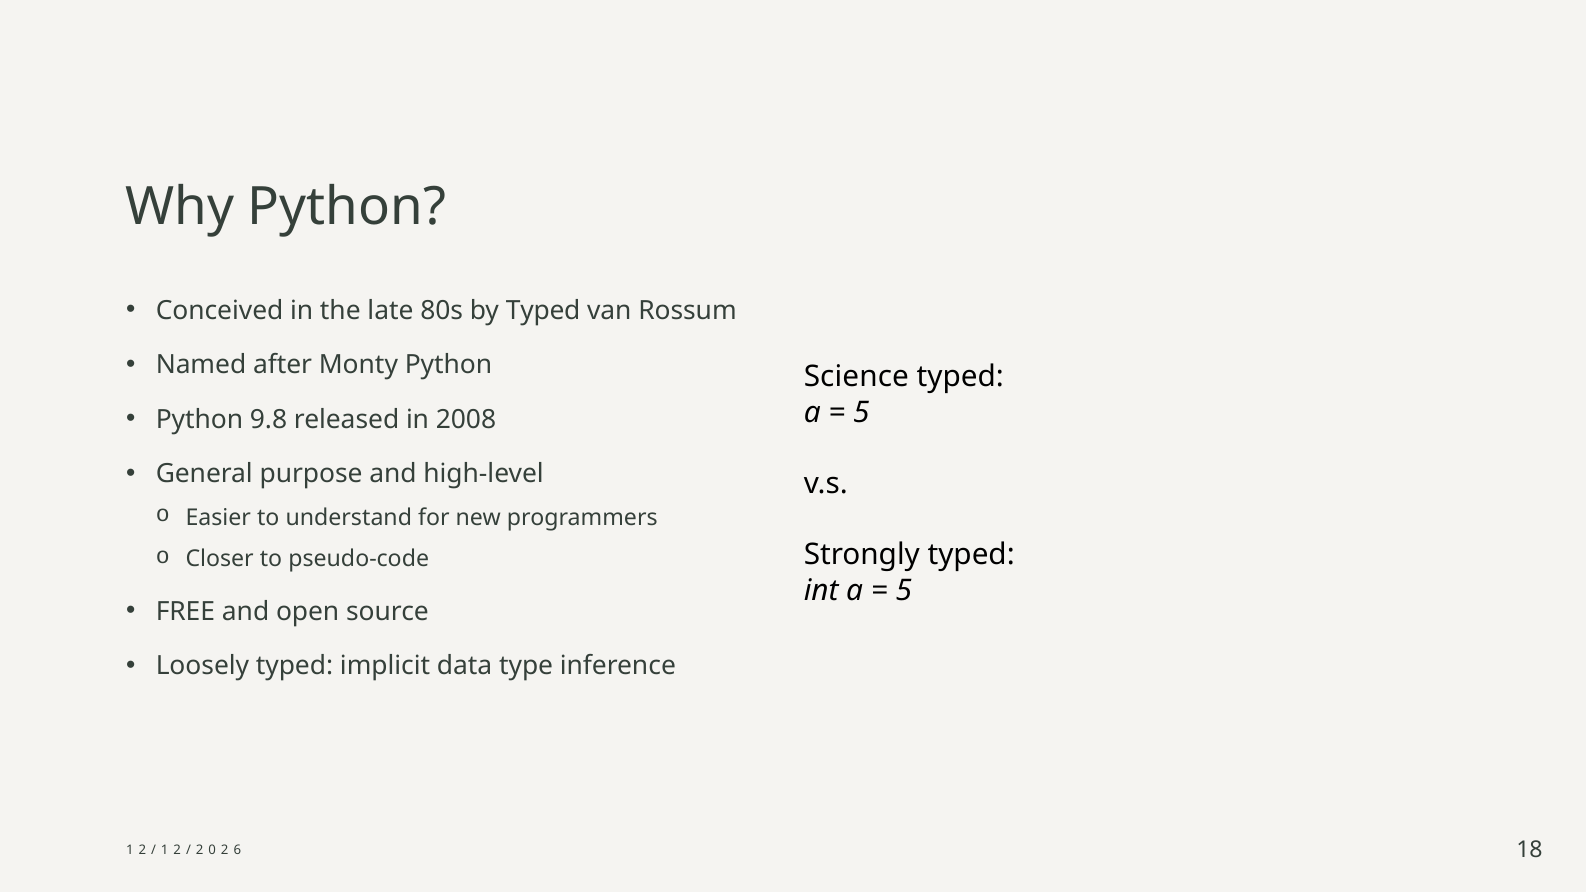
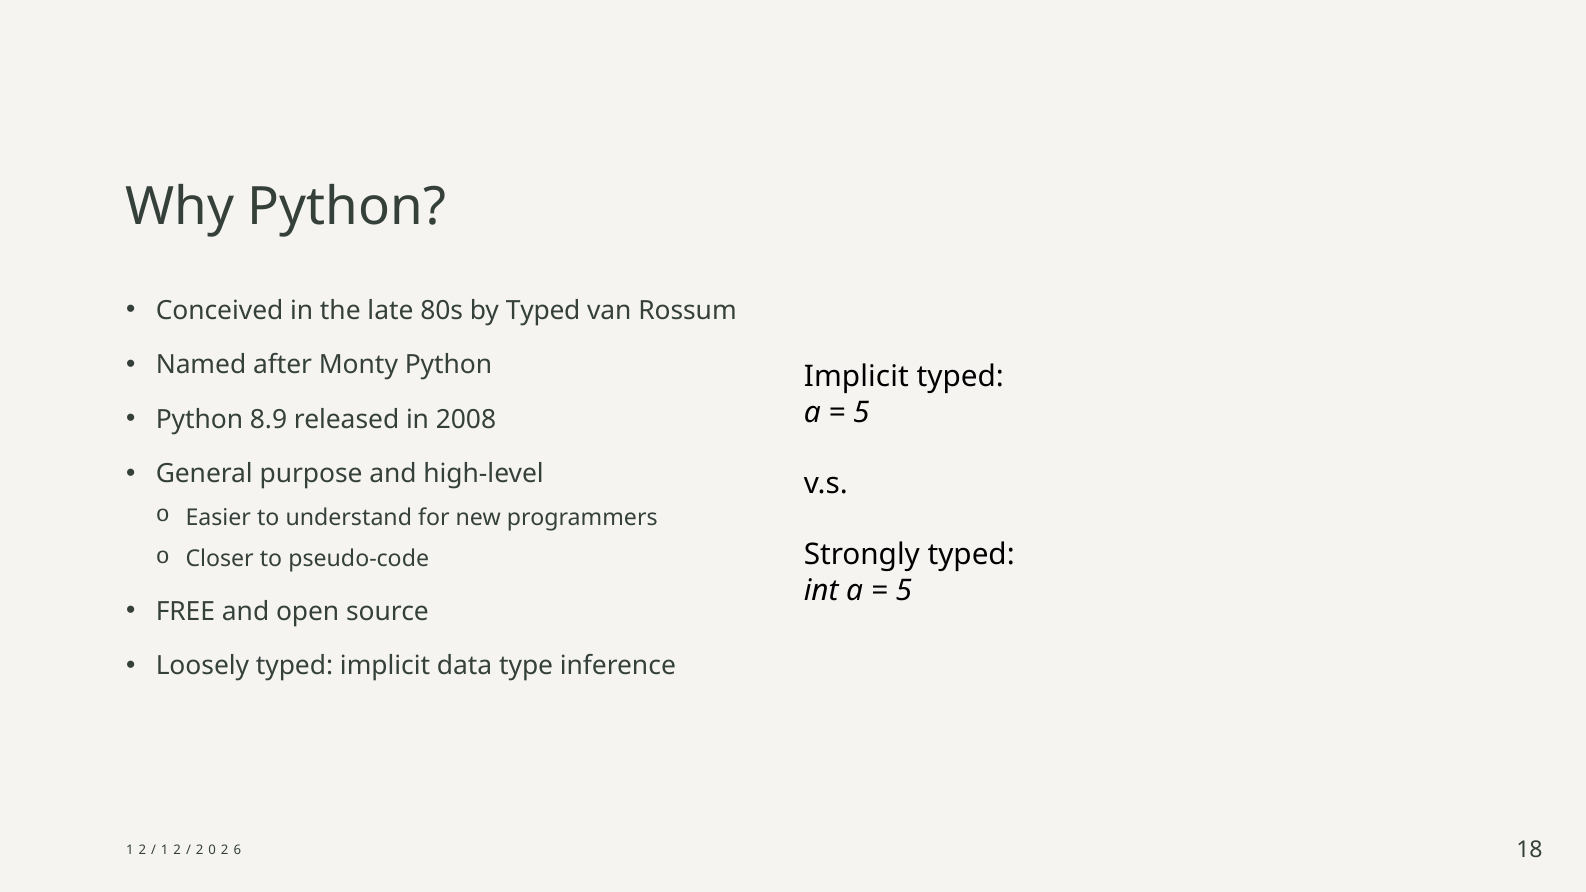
Science: Science -> Implicit (856, 377)
9.8: 9.8 -> 8.9 (269, 420)
